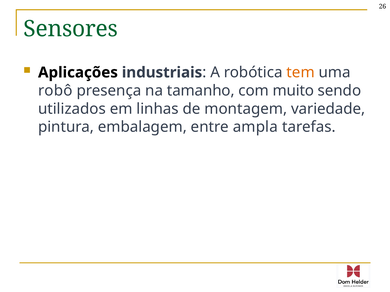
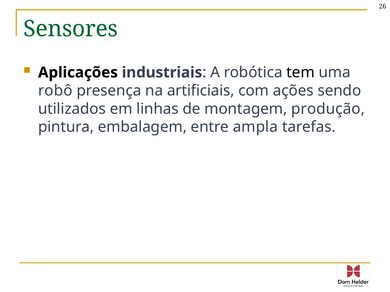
tem colour: orange -> black (301, 73)
tamanho: tamanho -> artificiais (201, 91)
muito: muito -> ações (293, 91)
variedade: variedade -> produção (328, 109)
